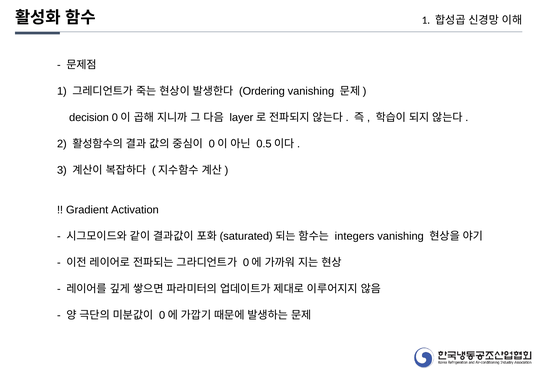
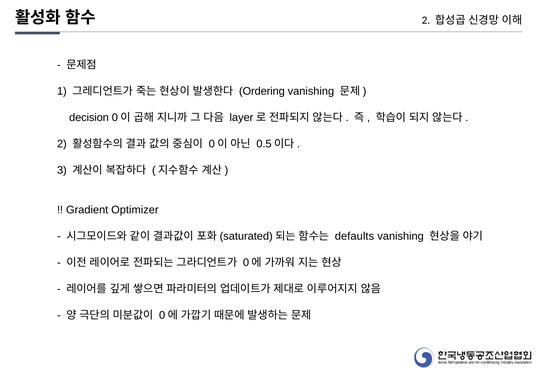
1: 1 -> 2 (426, 20)
Activation: Activation -> Optimizer (135, 210)
integers: integers -> defaults (354, 237)
